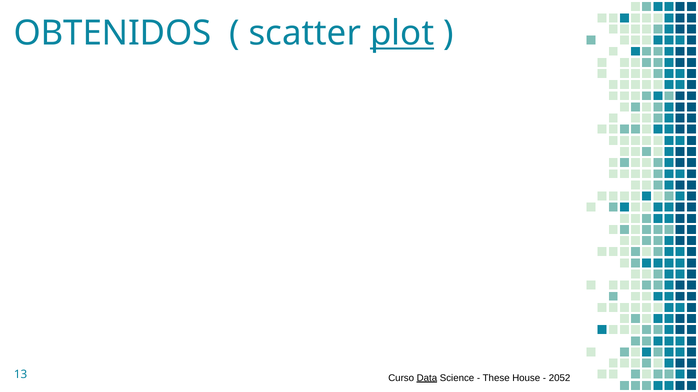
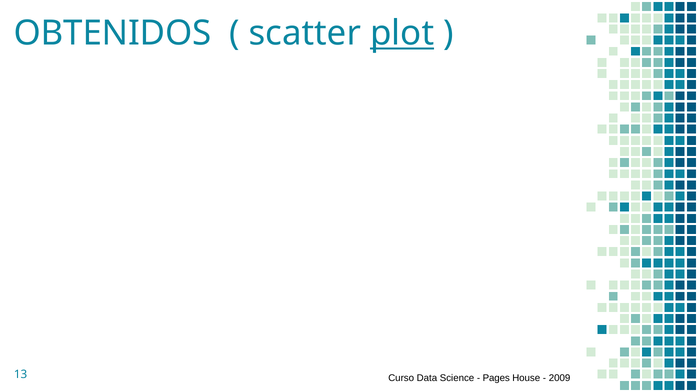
Data underline: present -> none (427, 378)
These: These -> Pages (496, 378)
2052: 2052 -> 2009 (560, 378)
